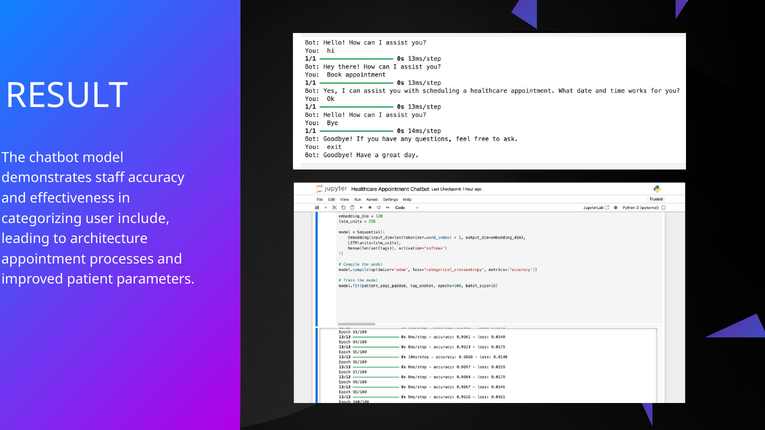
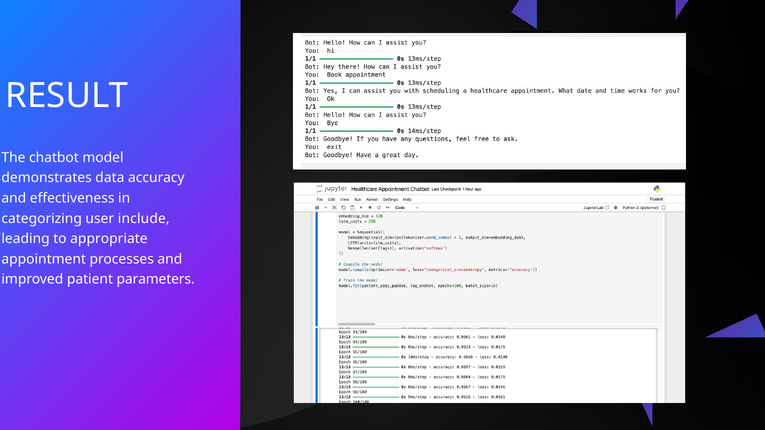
staff: staff -> data (110, 178)
architecture: architecture -> appropriate (109, 239)
